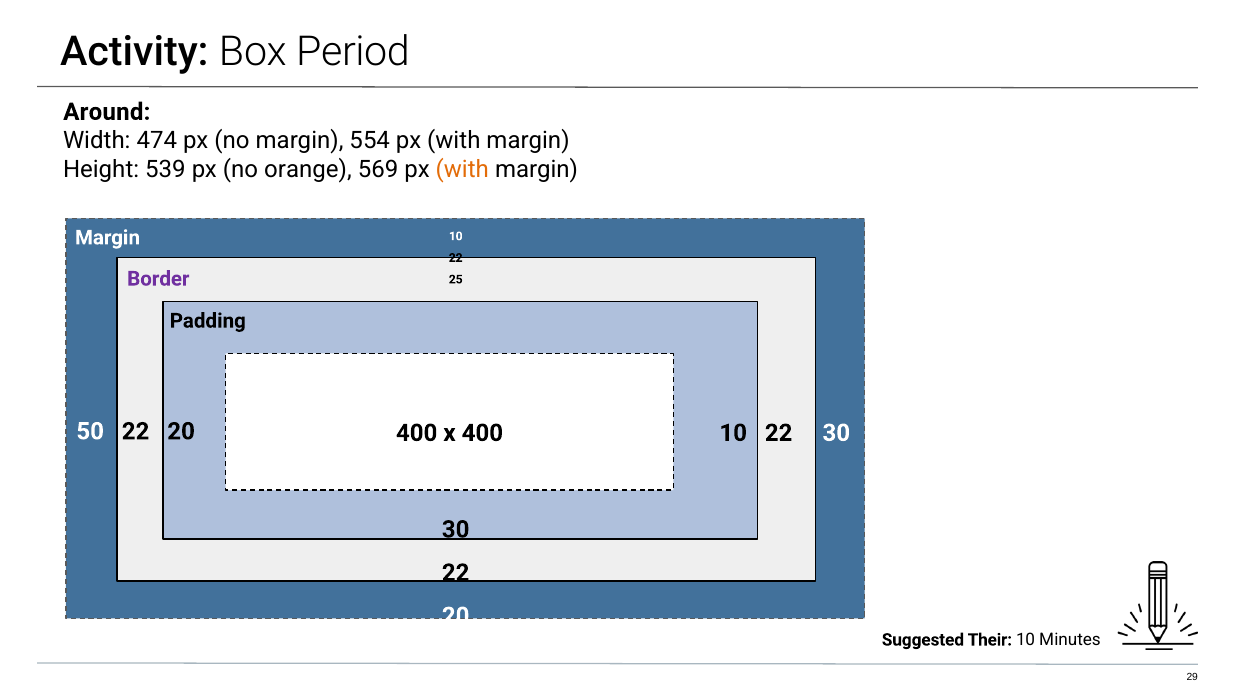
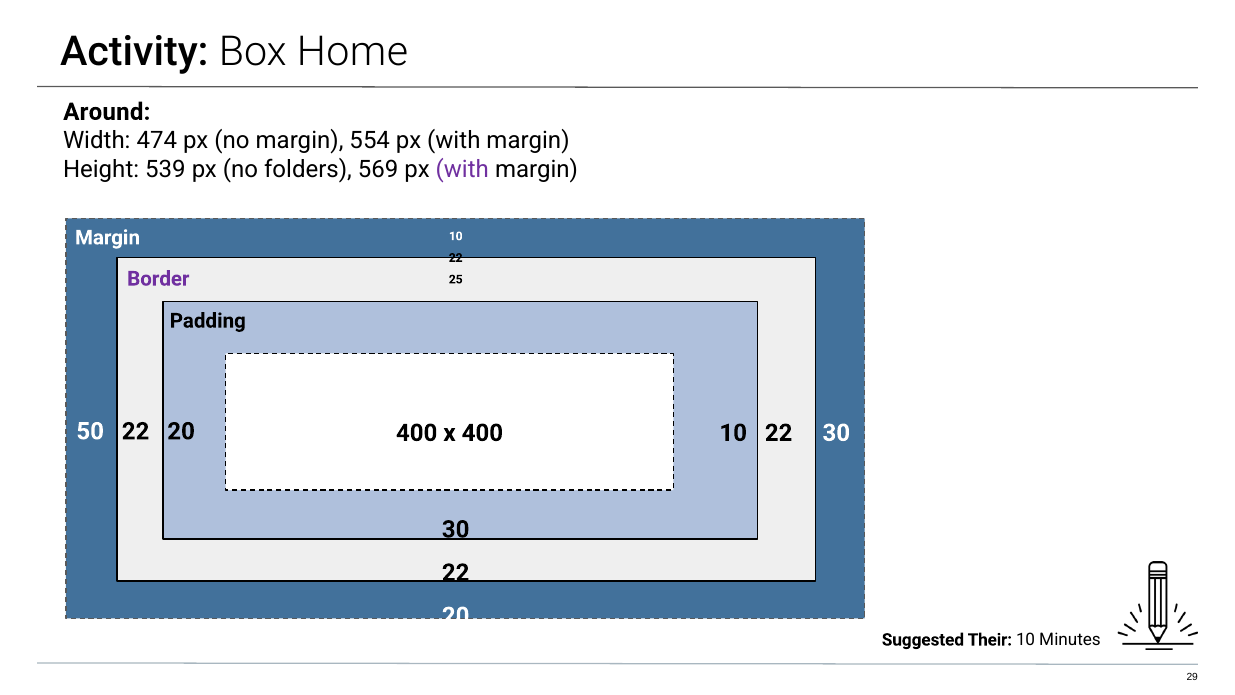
Period: Period -> Home (353, 52)
orange: orange -> folders (308, 169)
with colour: orange -> purple (462, 169)
